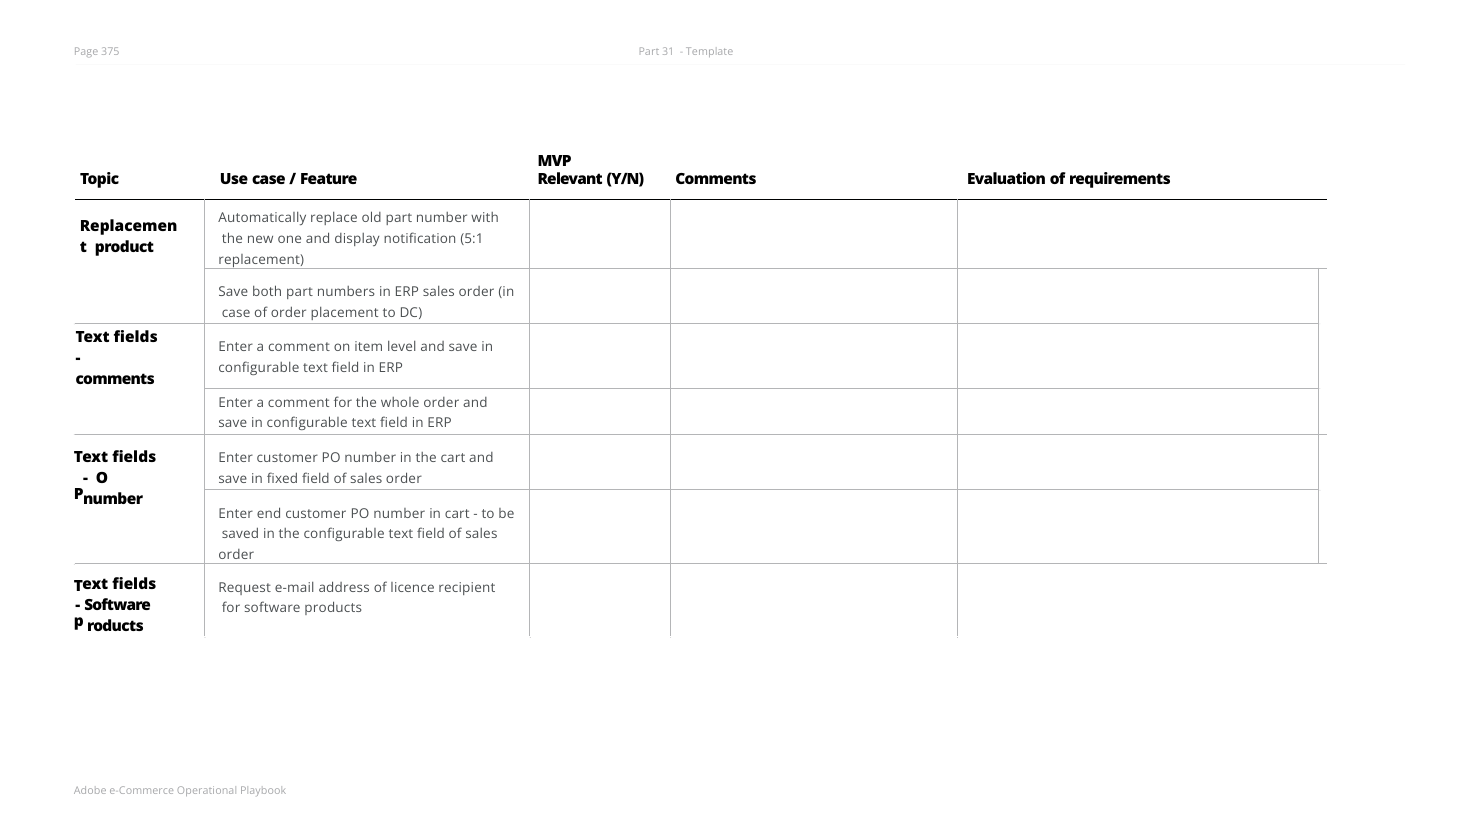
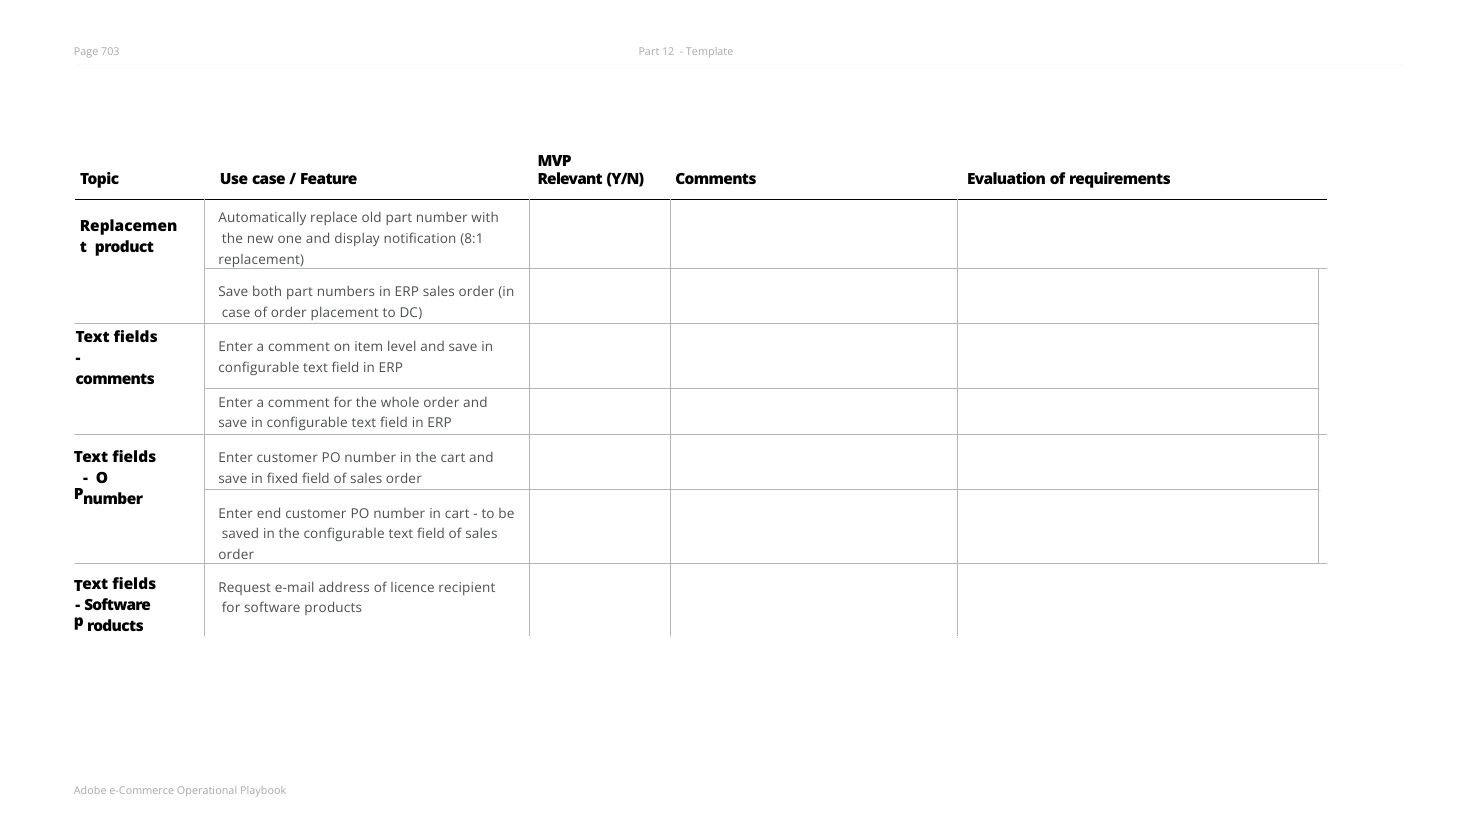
375: 375 -> 703 (110, 52)
31: 31 -> 12 (668, 52)
5:1: 5:1 -> 8:1 (472, 239)
